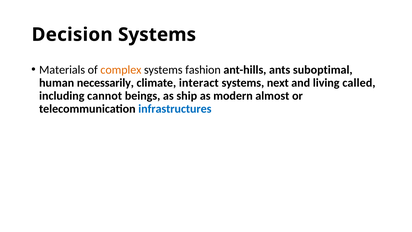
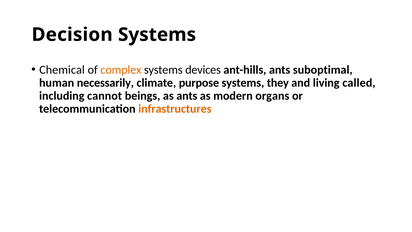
Materials: Materials -> Chemical (62, 70)
fashion: fashion -> devices (203, 70)
interact: interact -> purpose (199, 83)
next: next -> they (278, 83)
as ship: ship -> ants (187, 96)
almost: almost -> organs (272, 96)
infrastructures colour: blue -> orange (175, 109)
